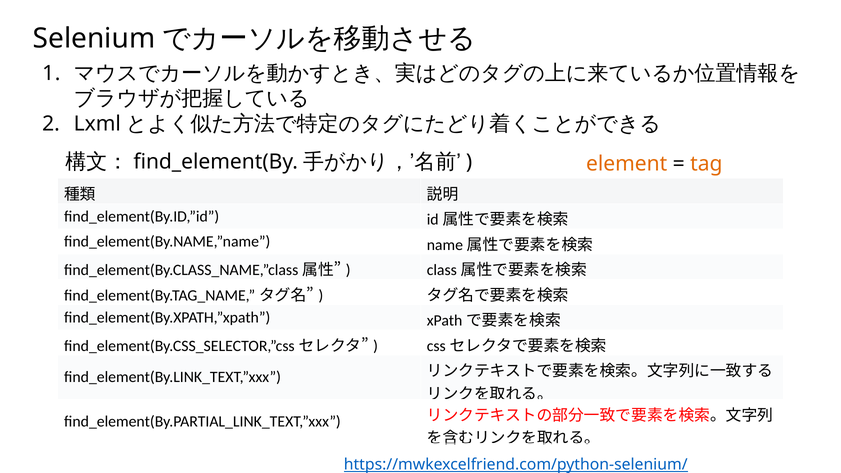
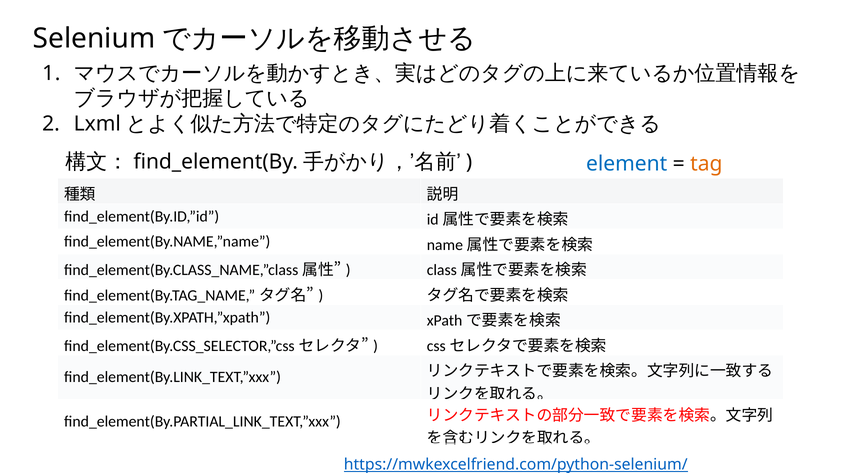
element colour: orange -> blue (627, 164)
